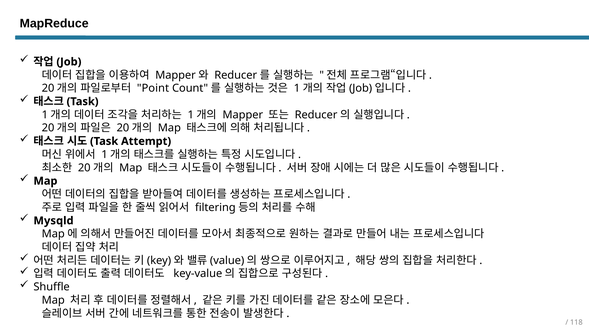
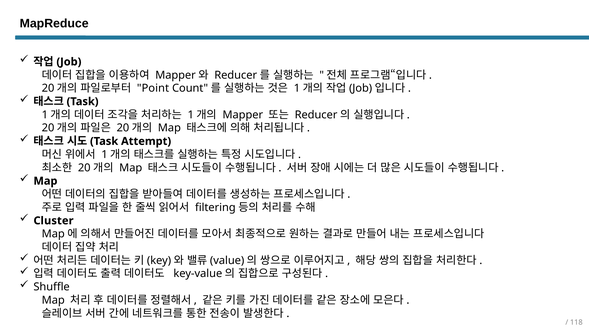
Mysqld: Mysqld -> Cluster (54, 221)
